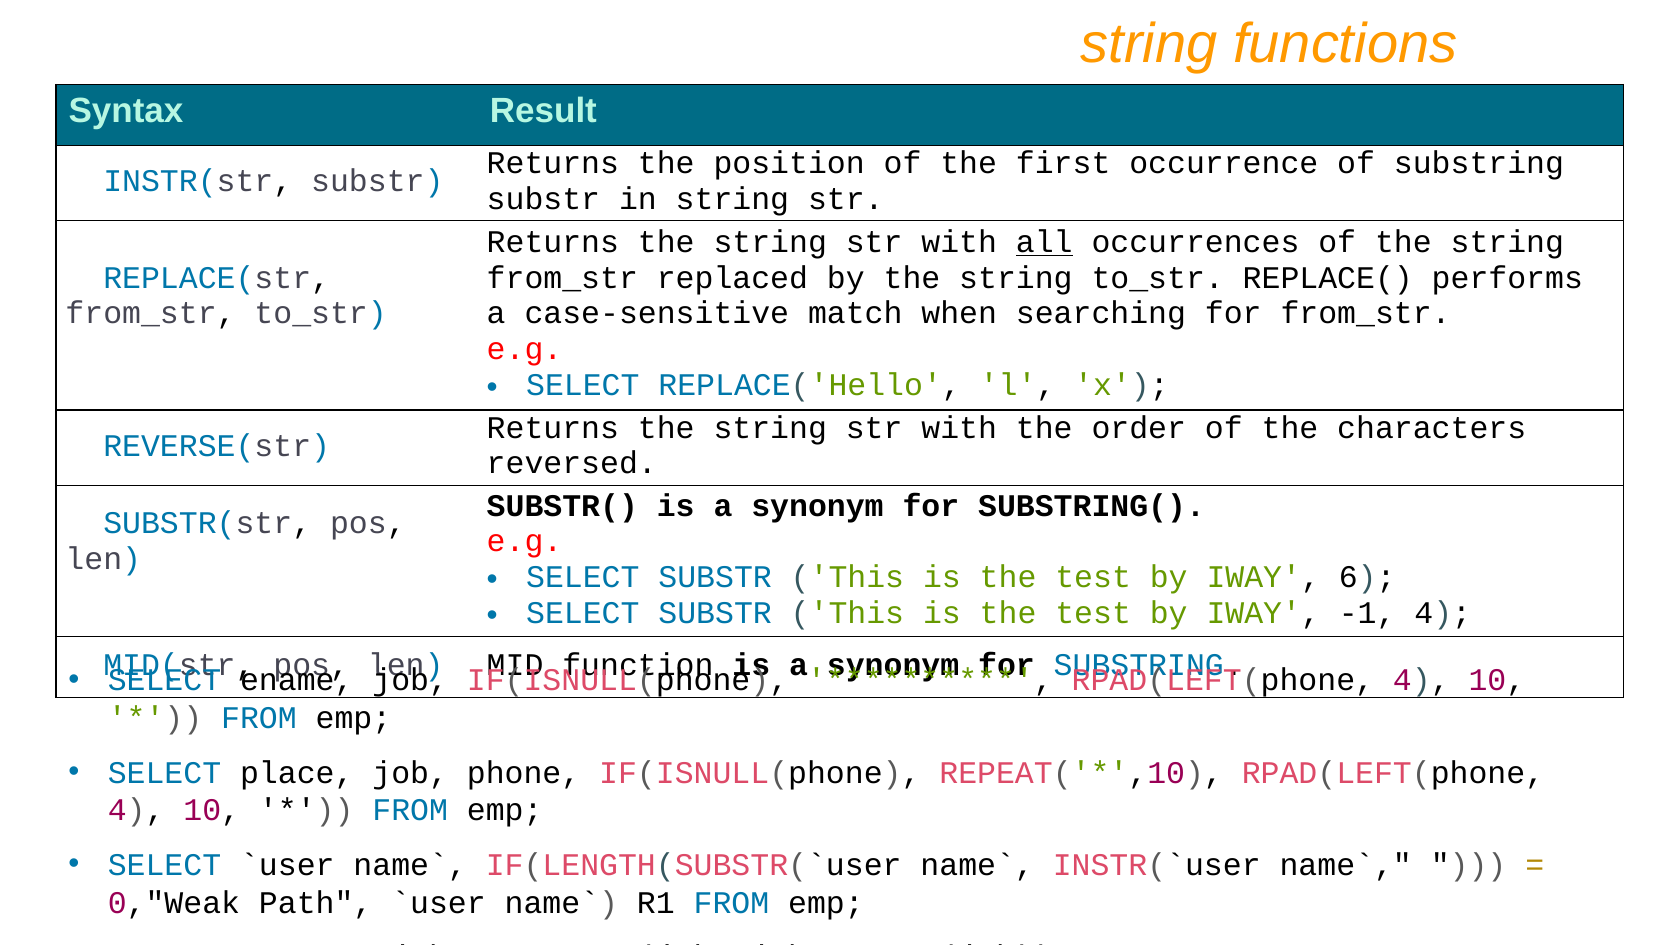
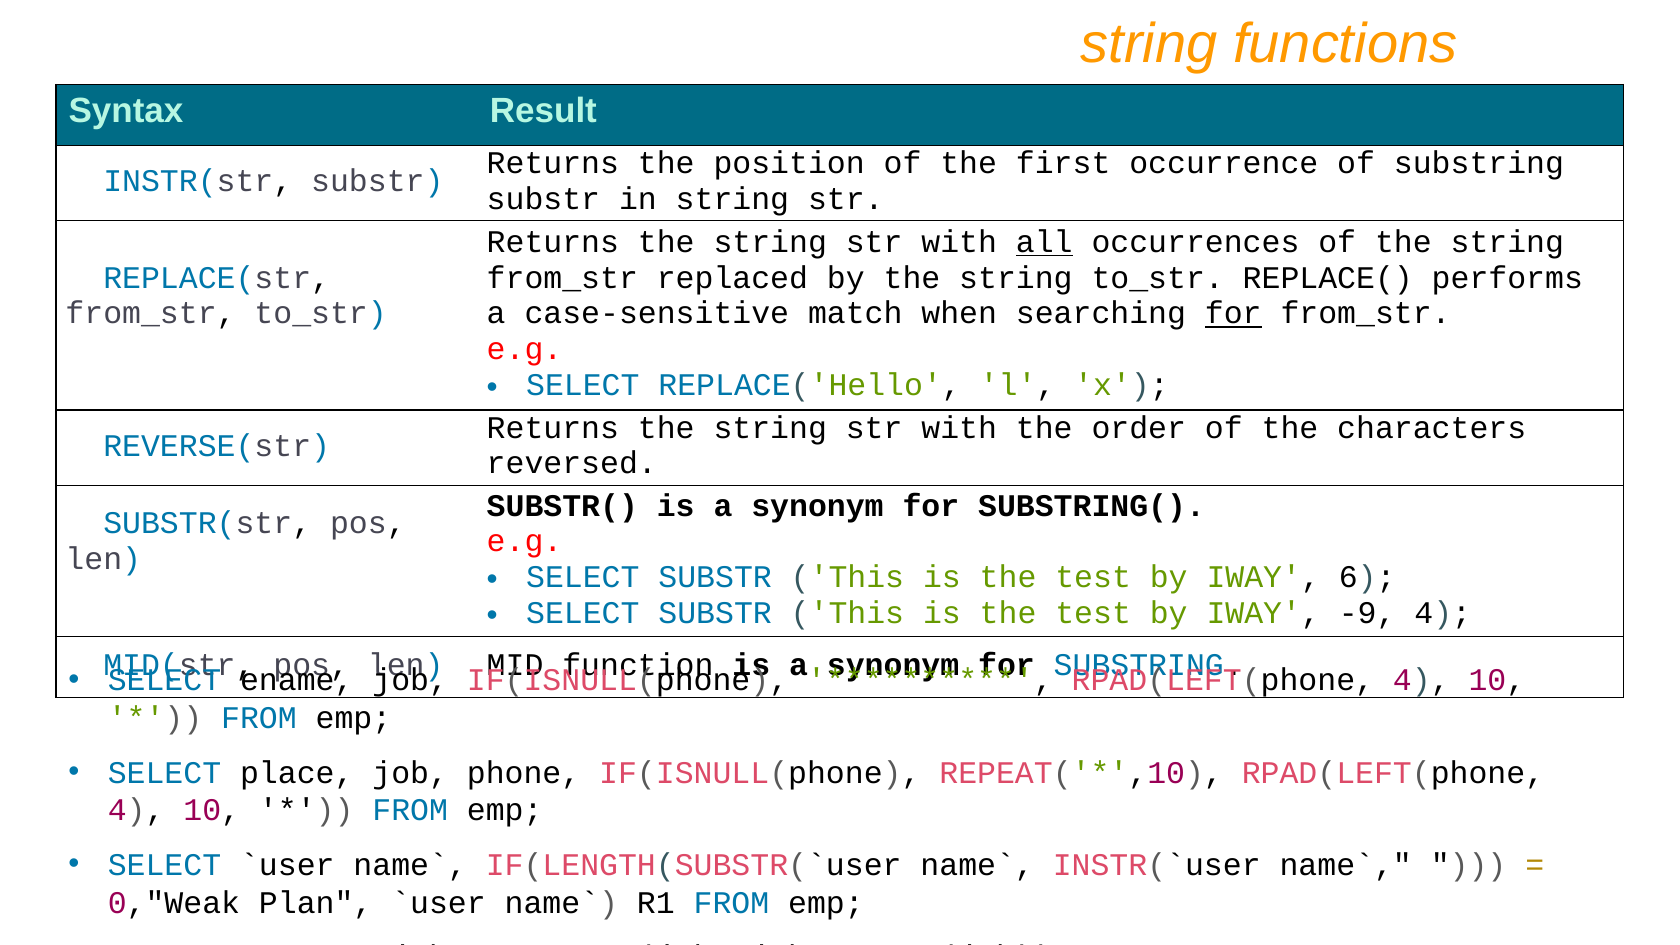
for underline: none -> present (1233, 313)
-1: -1 -> -9 (1367, 613)
Path: Path -> Plan (316, 903)
